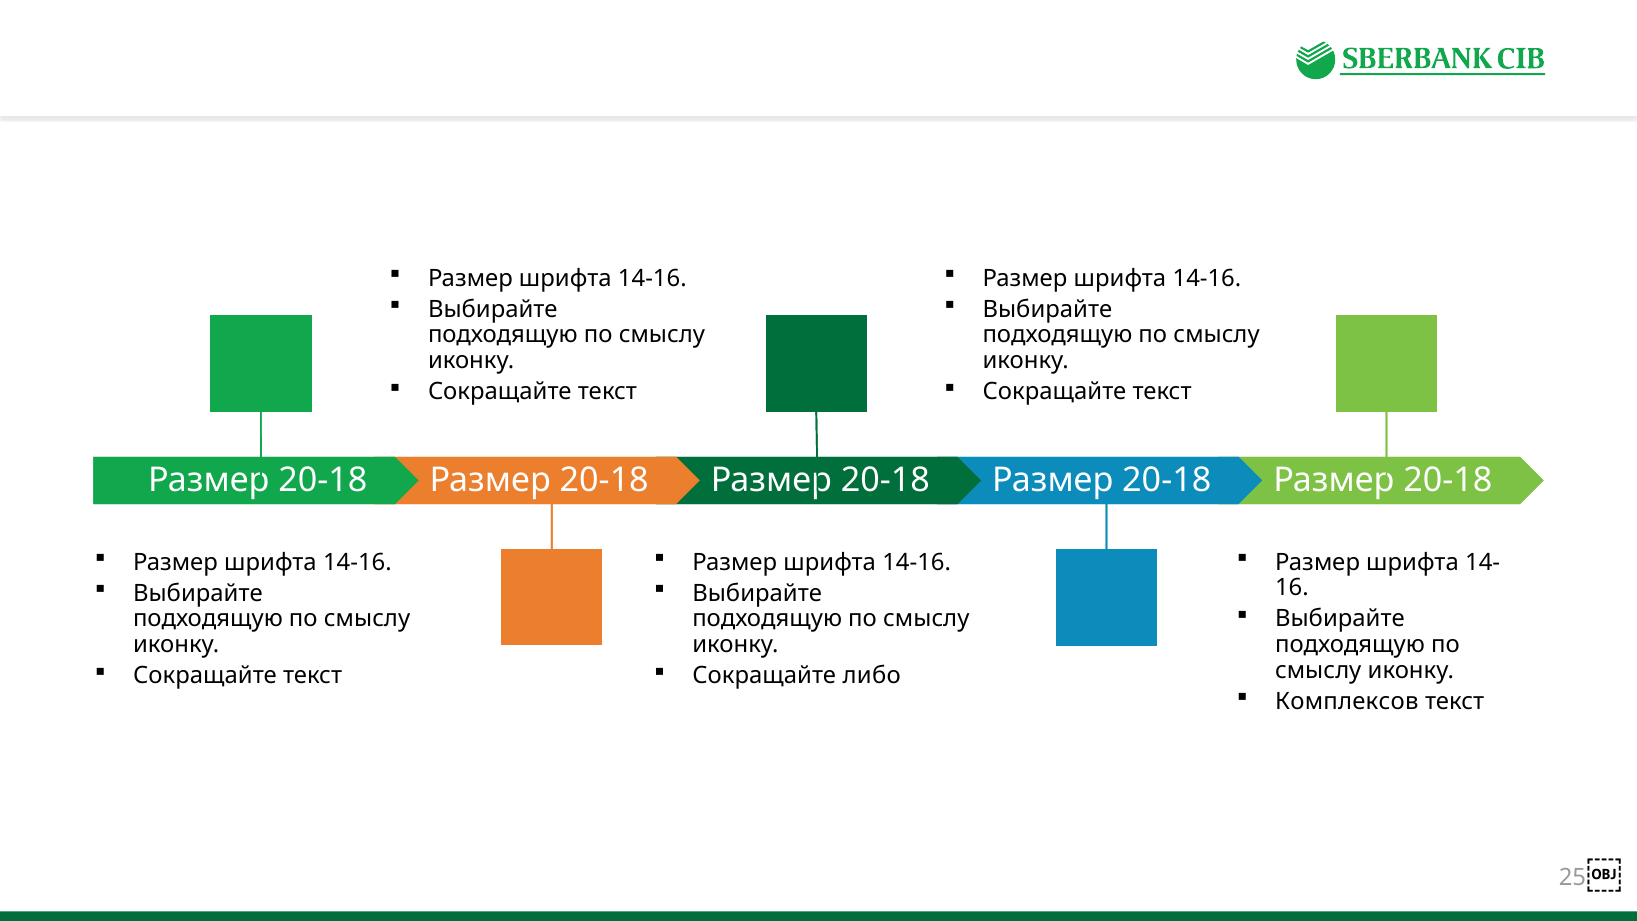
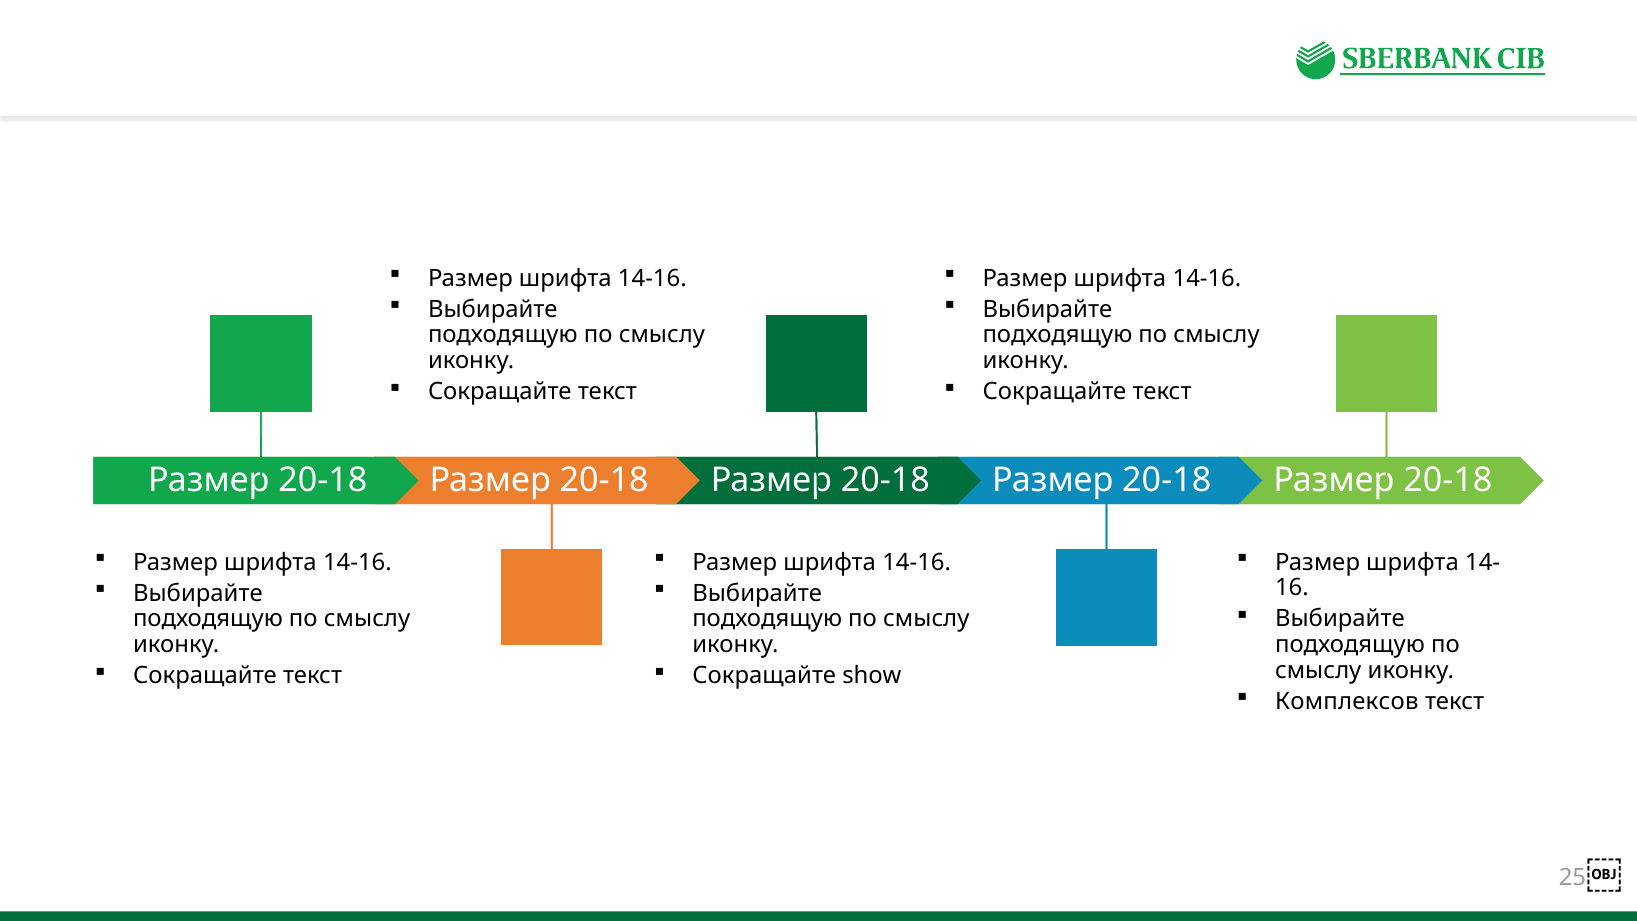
либо: либо -> show (872, 676)
